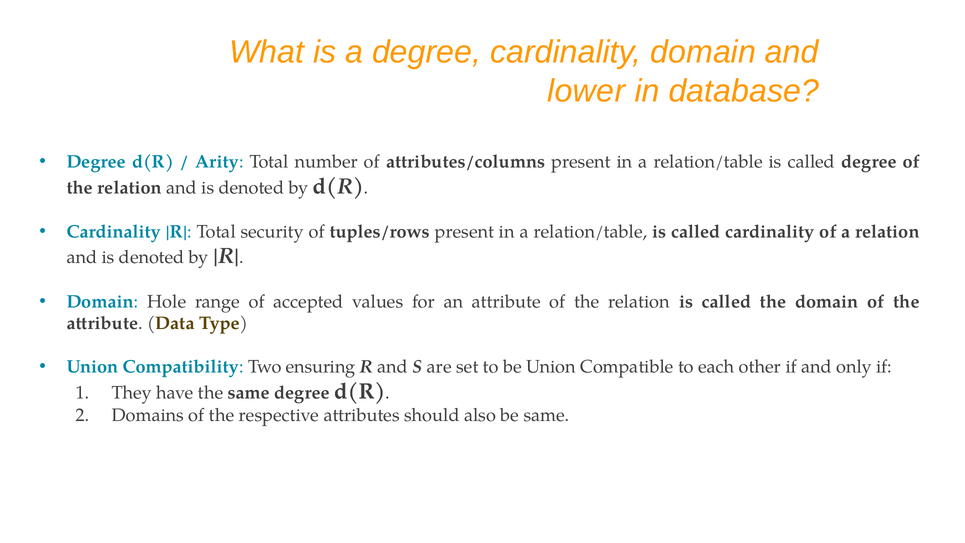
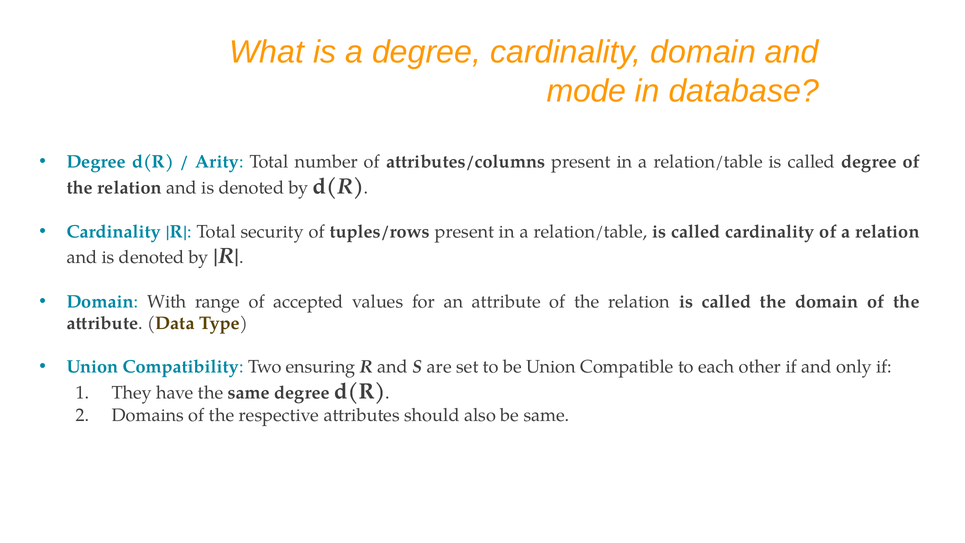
lower: lower -> mode (587, 91)
Hole: Hole -> With (167, 302)
